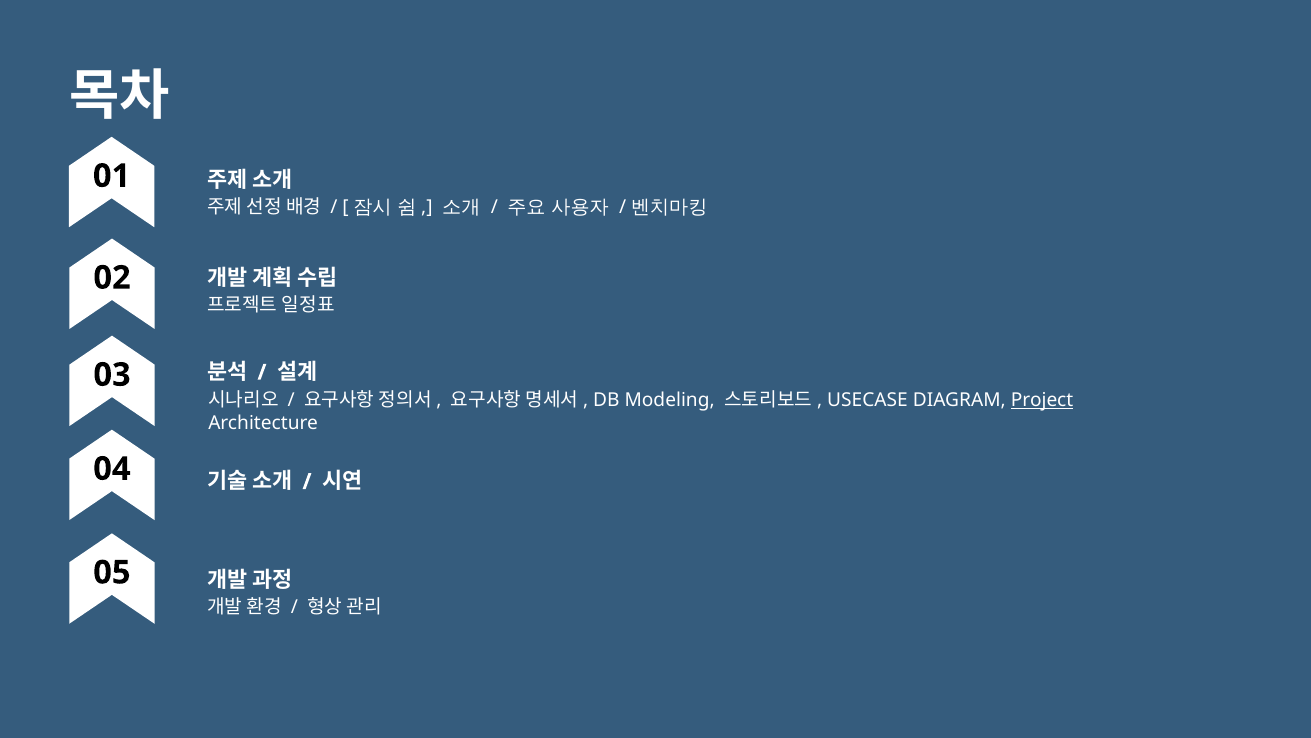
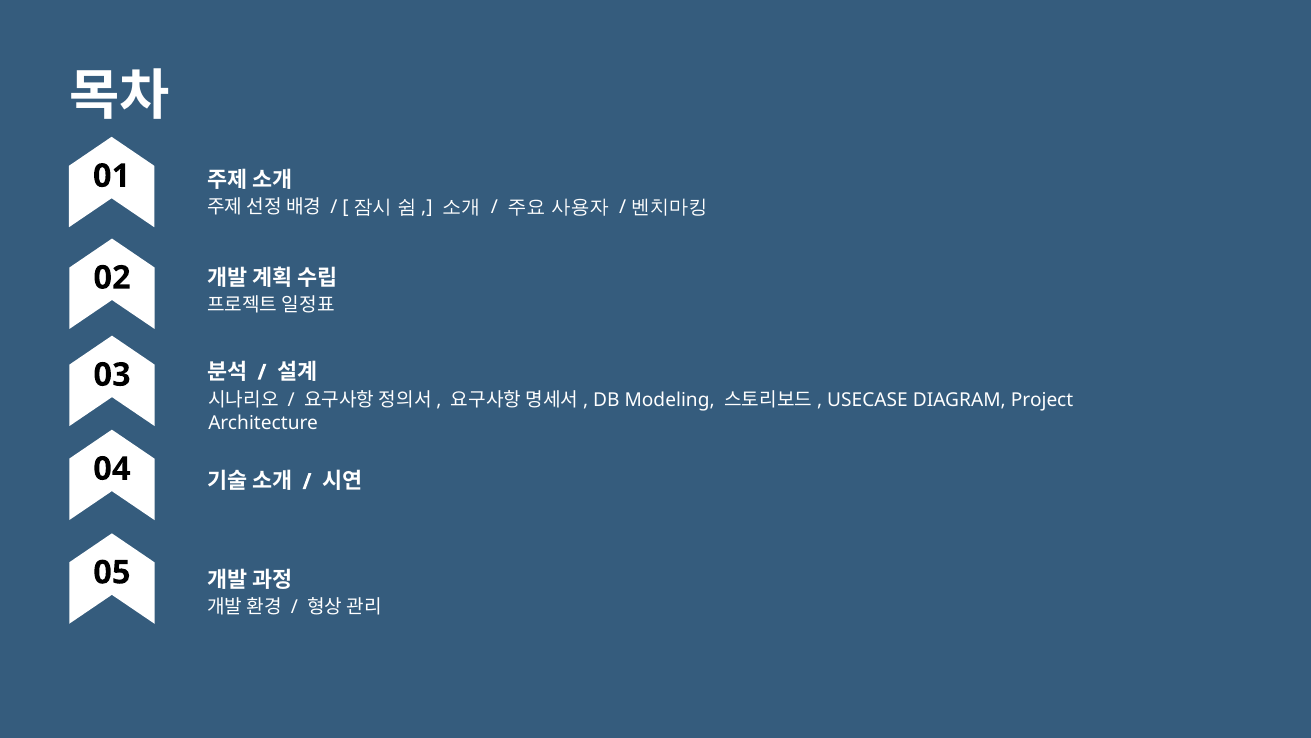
Project underline: present -> none (1042, 400)
